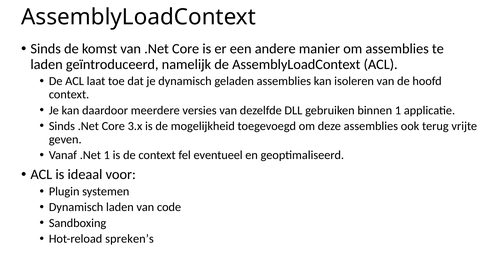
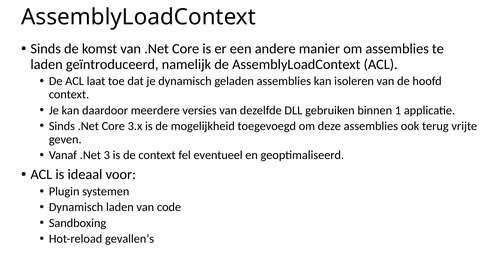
.Net 1: 1 -> 3 (107, 155)
spreken’s: spreken’s -> gevallen’s (130, 239)
